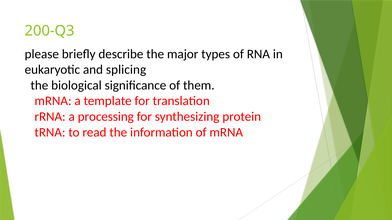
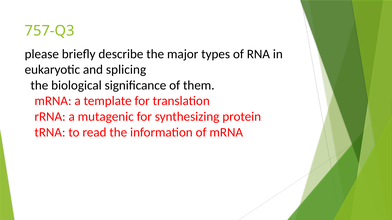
200-Q3: 200-Q3 -> 757-Q3 (50, 31)
processing: processing -> mutagenic (106, 117)
